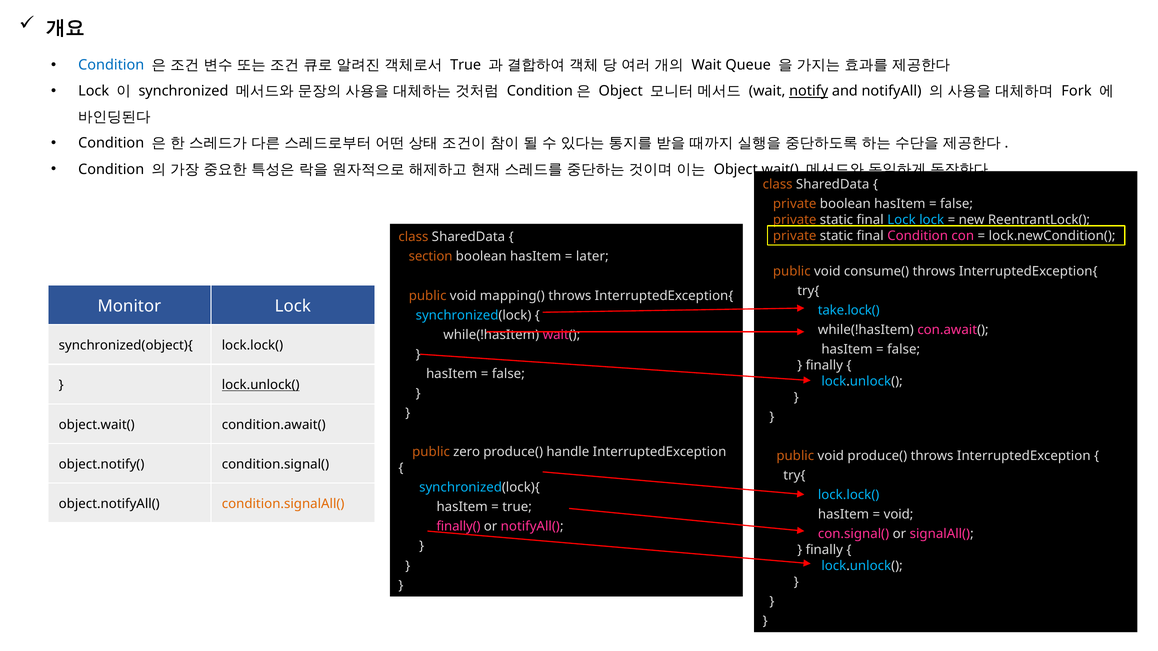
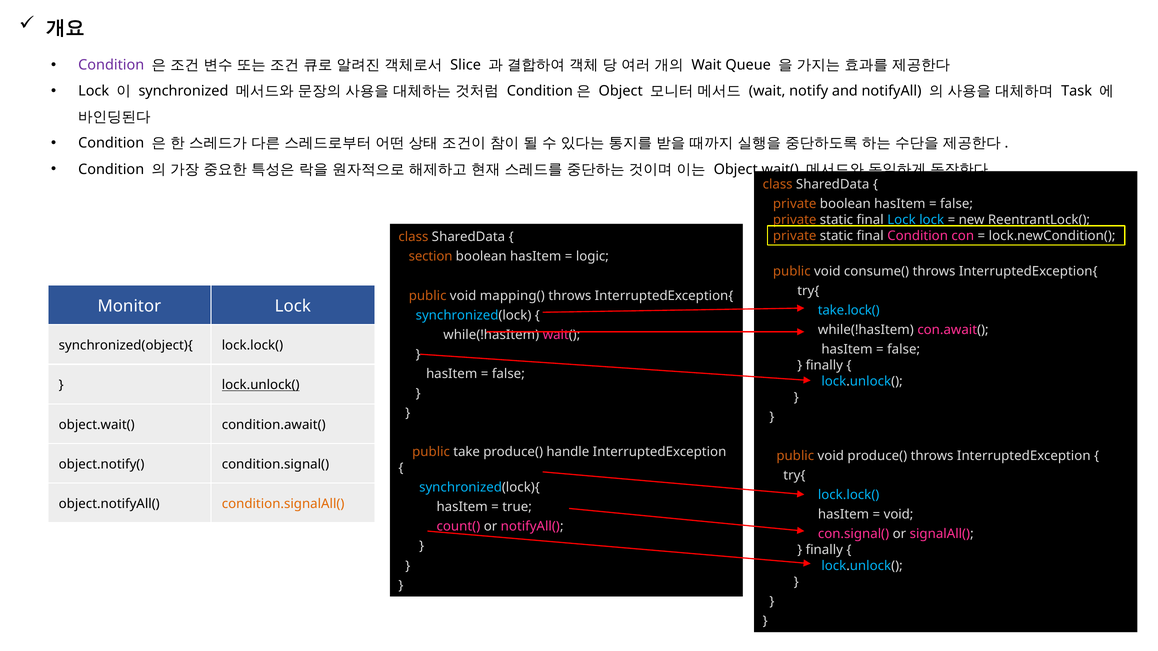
Condition colour: blue -> purple (111, 65)
True: True -> Slice (466, 65)
notify underline: present -> none (809, 91)
Fork: Fork -> Task (1077, 91)
later: later -> logic (592, 257)
zero: zero -> take (467, 452)
finally(: finally( -> count( (458, 527)
